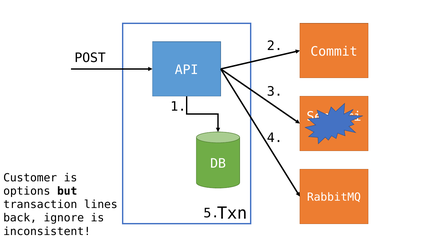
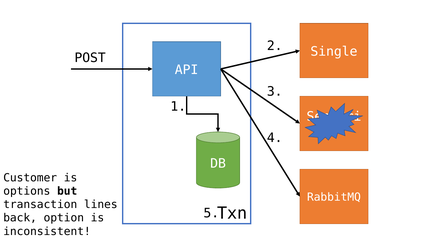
Commit: Commit -> Single (334, 52)
ignore: ignore -> option (64, 218)
